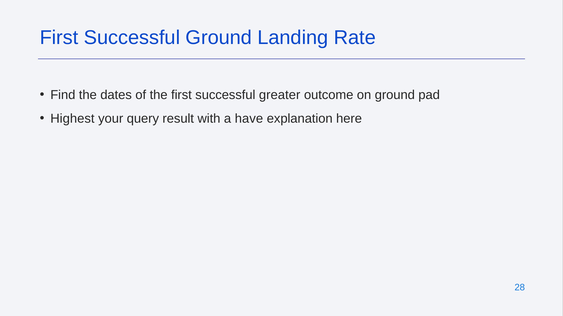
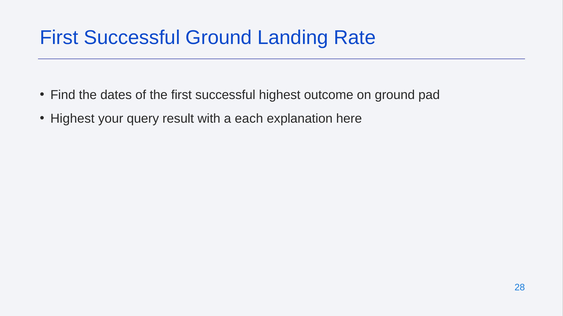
successful greater: greater -> highest (280, 95)
have: have -> each (249, 119)
